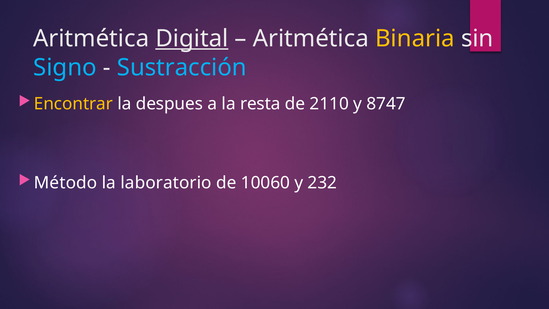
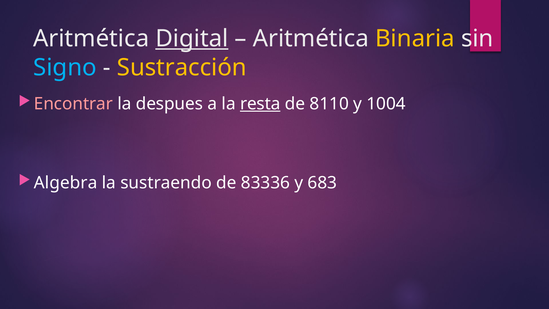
Sustracción colour: light blue -> yellow (182, 67)
Encontrar colour: yellow -> pink (73, 104)
resta underline: none -> present (260, 104)
2110: 2110 -> 8110 (329, 104)
8747: 8747 -> 1004 (386, 104)
Método: Método -> Algebra (66, 183)
laboratorio: laboratorio -> sustraendo (166, 183)
10060: 10060 -> 83336 (265, 183)
232: 232 -> 683 (322, 183)
